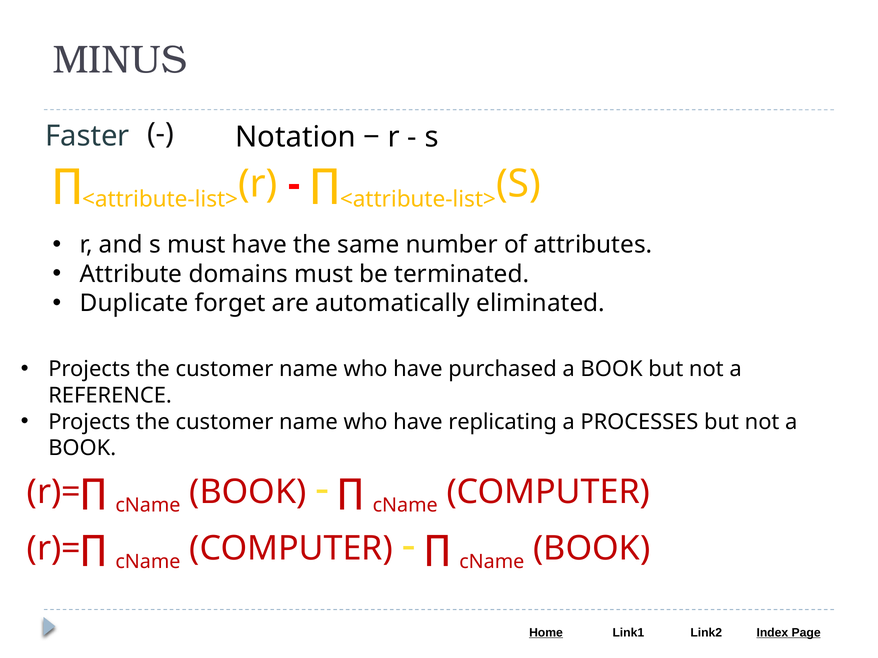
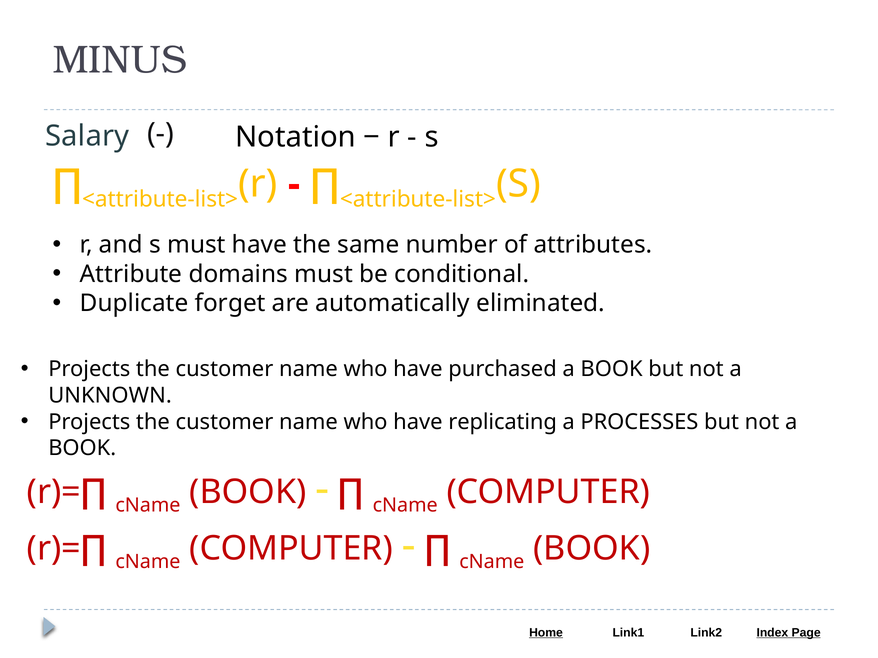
Faster: Faster -> Salary (87, 136)
terminated: terminated -> conditional (462, 274)
REFERENCE: REFERENCE -> UNKNOWN (110, 396)
